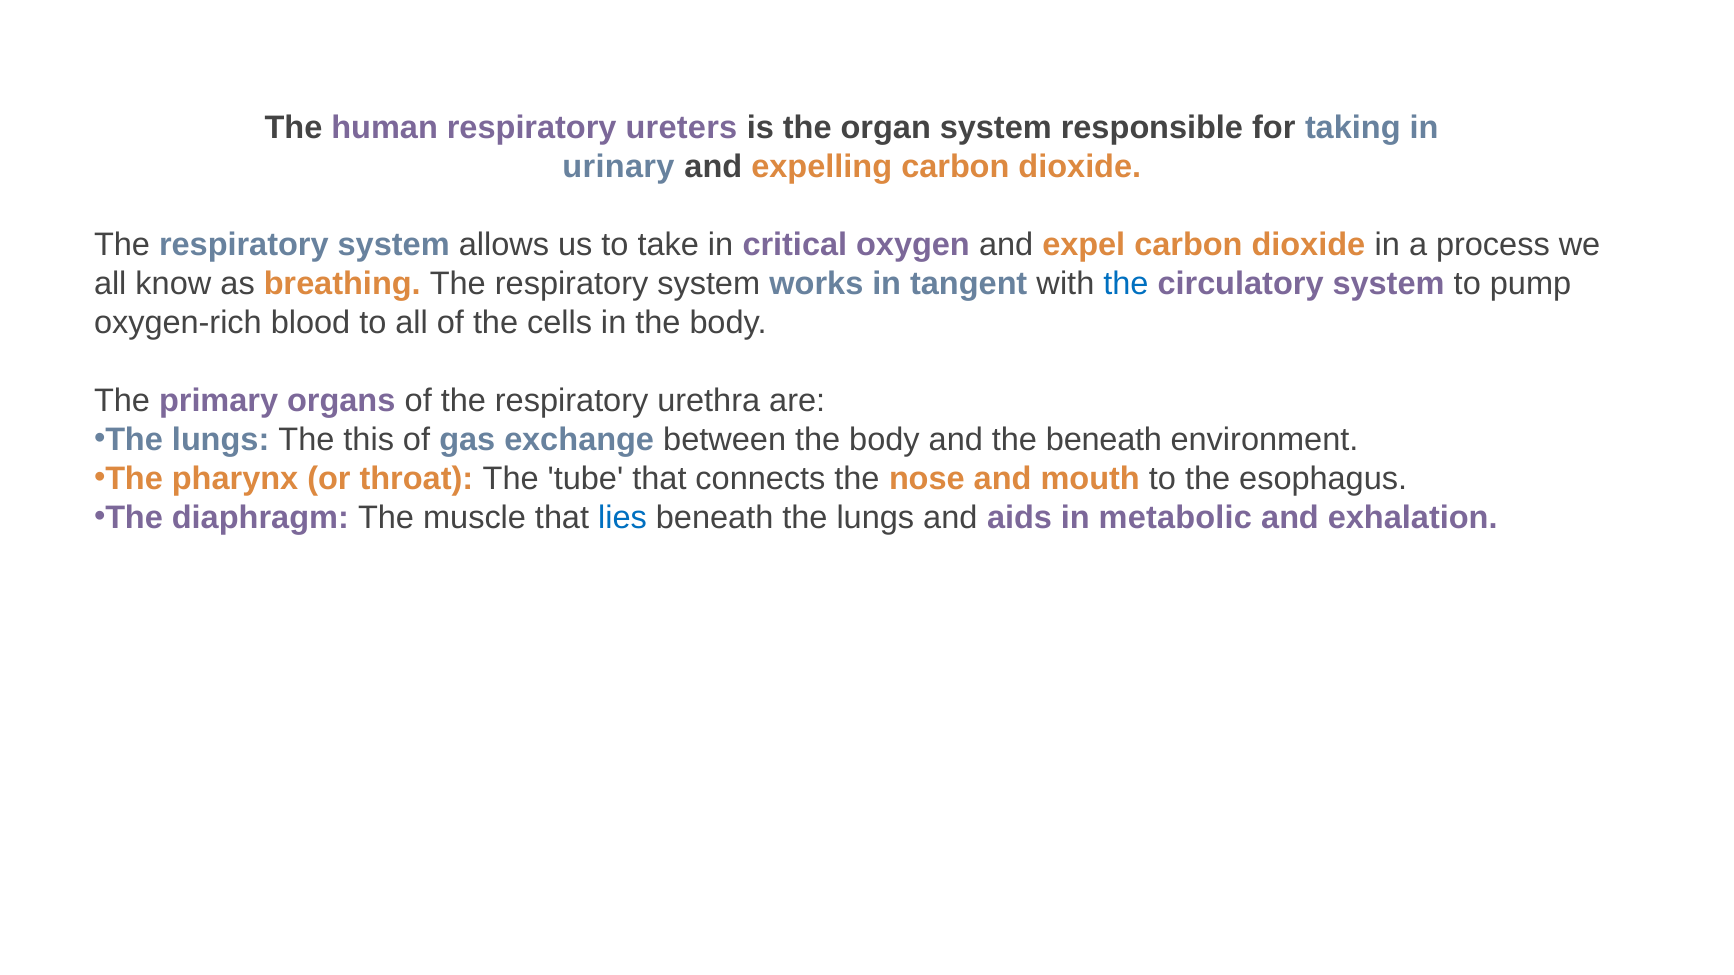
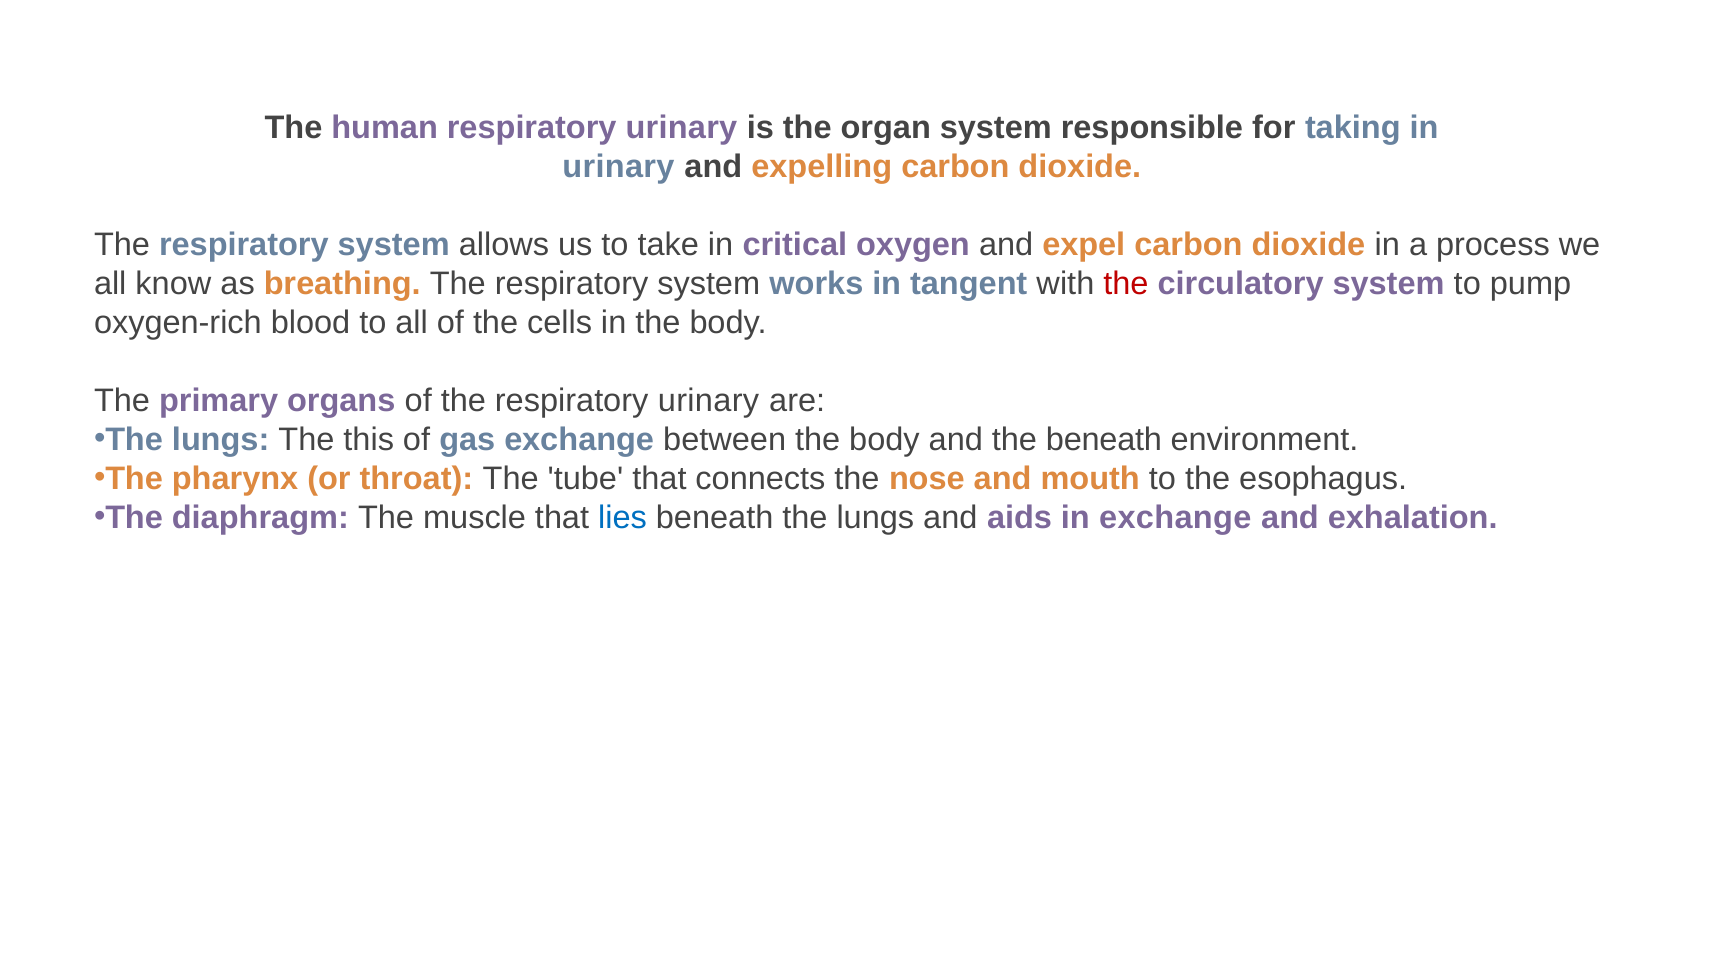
human respiratory ureters: ureters -> urinary (681, 127)
the colour: blue -> red (1126, 283)
the respiratory urethra: urethra -> urinary (709, 401)
in metabolic: metabolic -> exchange (1175, 518)
